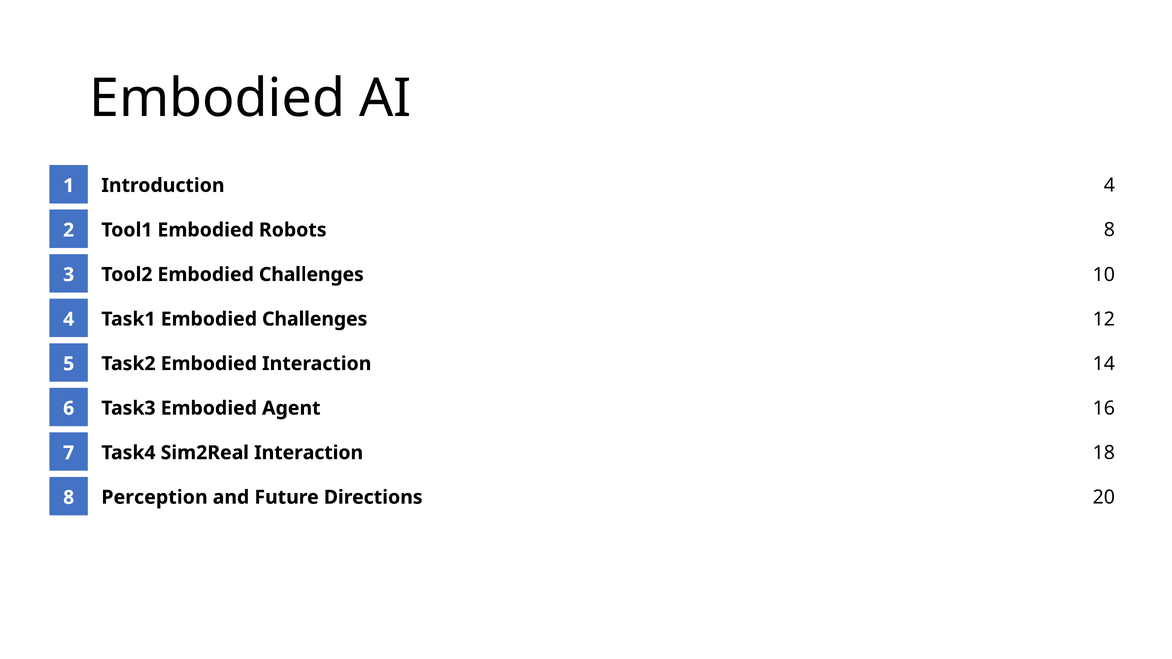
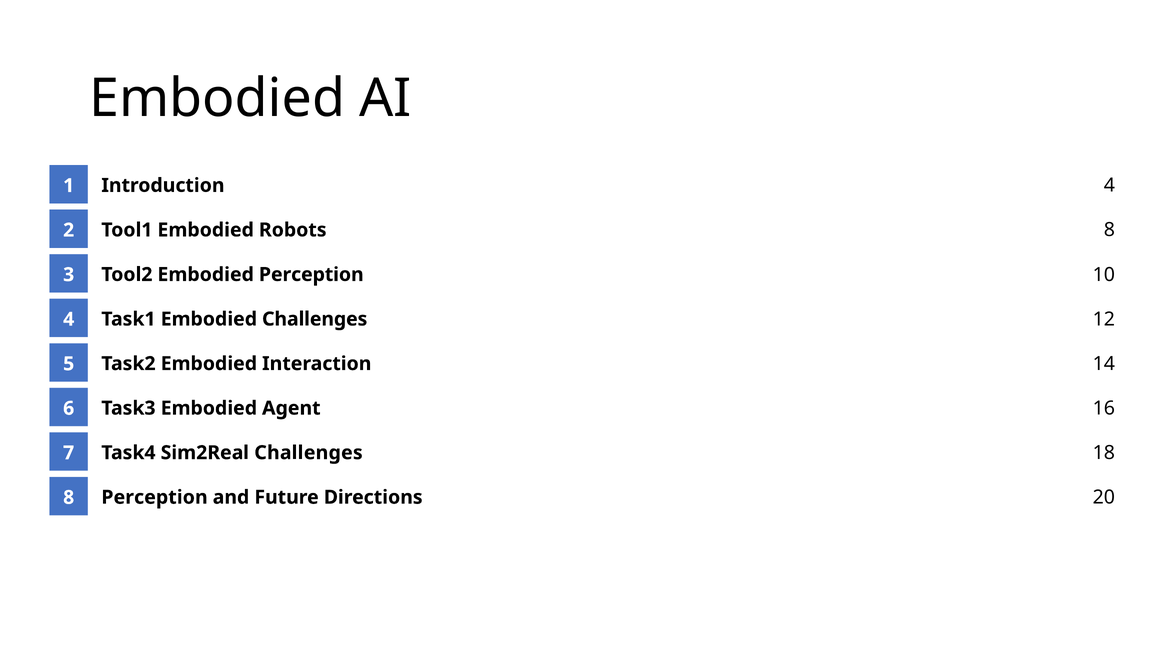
Tool2 Embodied Challenges: Challenges -> Perception (311, 275)
Sim2Real Interaction: Interaction -> Challenges (308, 453)
